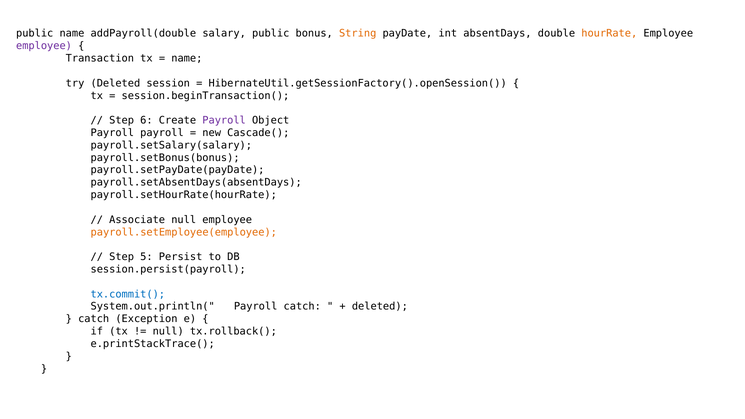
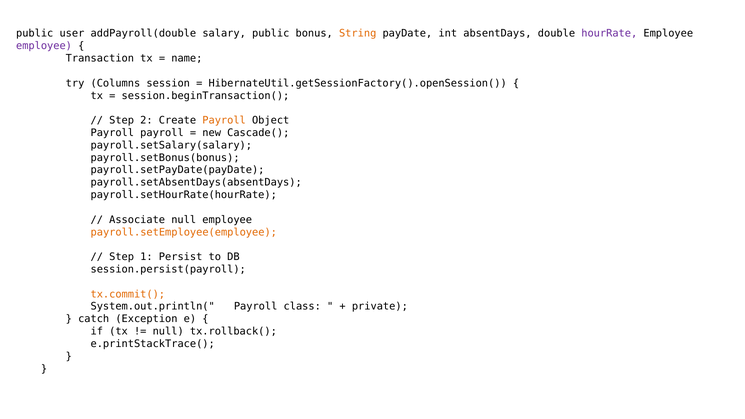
public name: name -> user (72, 34)
hourRate colour: orange -> purple (609, 34)
try Deleted: Deleted -> Columns (115, 83)
6: 6 -> 2 (146, 120)
Payroll colour: purple -> orange (224, 120)
5: 5 -> 1 (146, 257)
tx.commit( colour: blue -> orange (128, 294)
Payroll catch: catch -> class (302, 307)
deleted: deleted -> private (380, 307)
